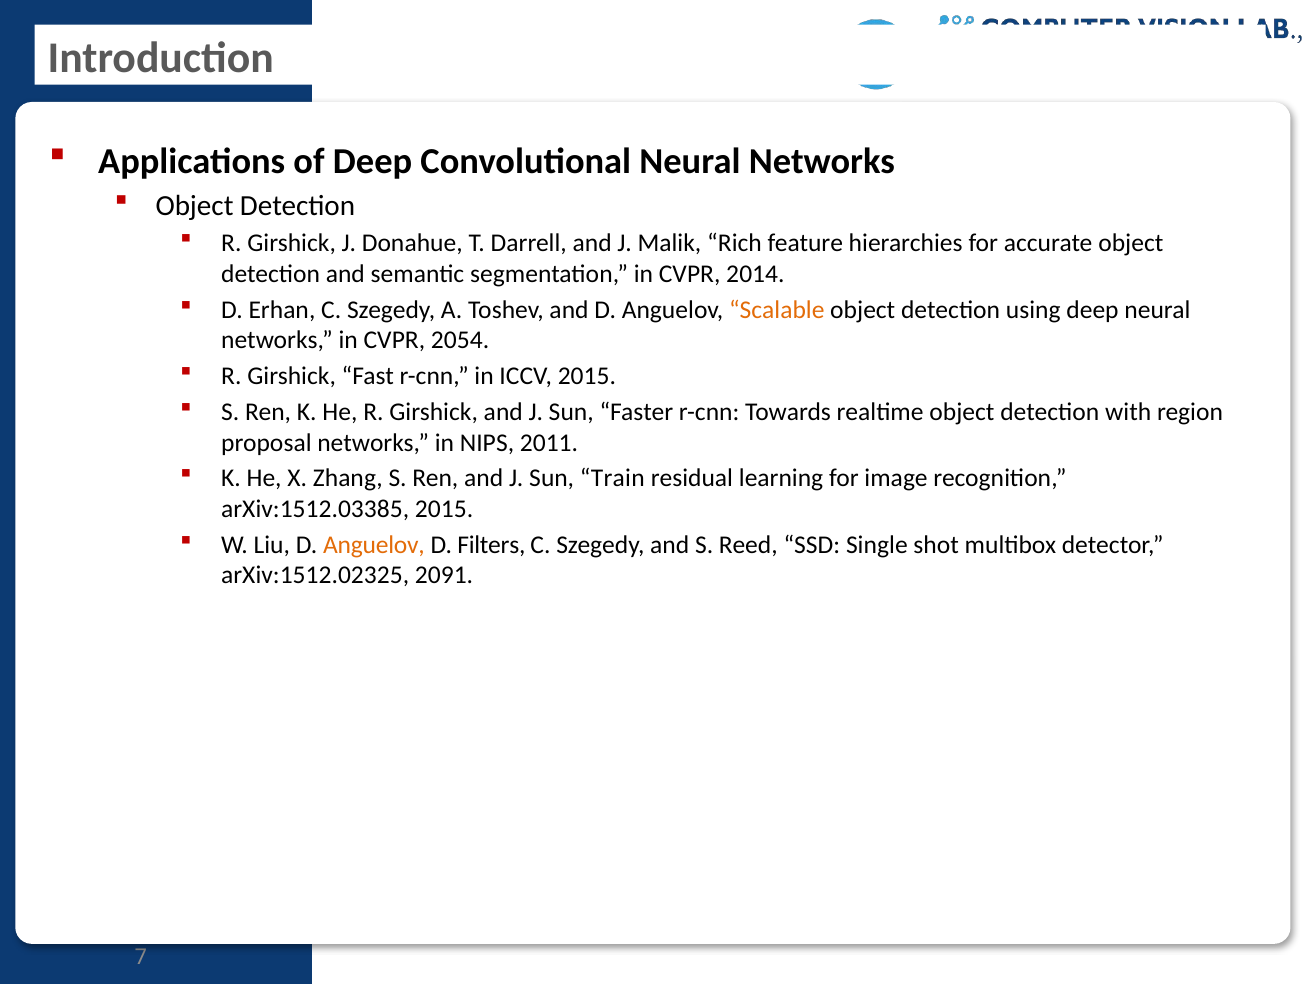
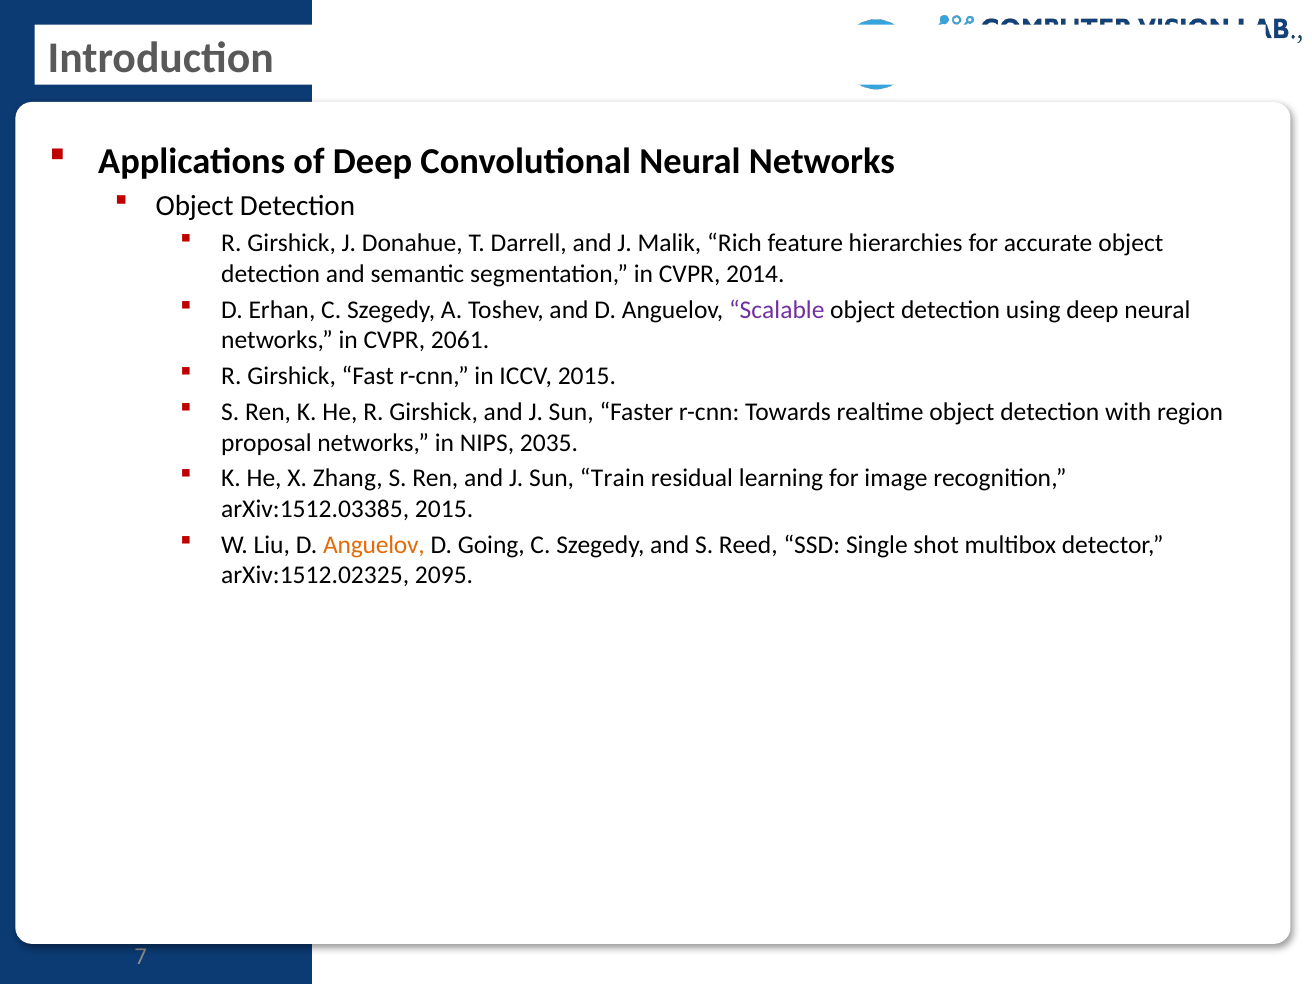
Scalable colour: orange -> purple (777, 310)
2054: 2054 -> 2061 (460, 341)
2011: 2011 -> 2035 (549, 443)
Filters: Filters -> Going (491, 545)
2091: 2091 -> 2095 (444, 575)
